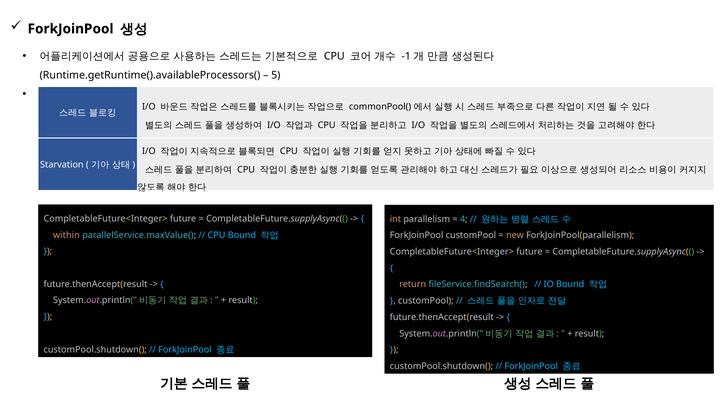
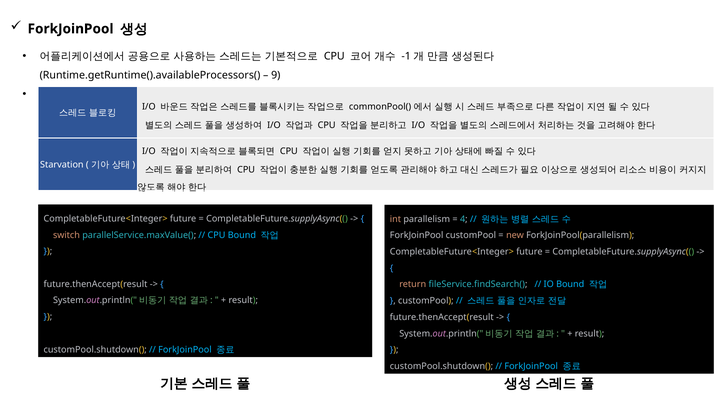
5: 5 -> 9 (276, 75)
within: within -> switch (66, 235)
